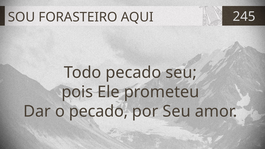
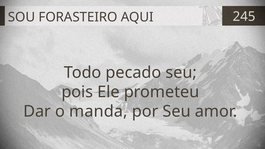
o pecado: pecado -> manda (98, 111)
